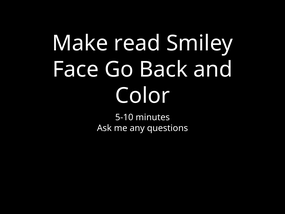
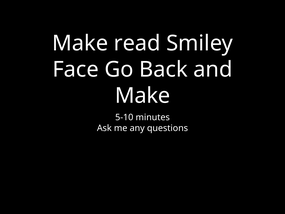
Color: Color -> Make (143, 96)
